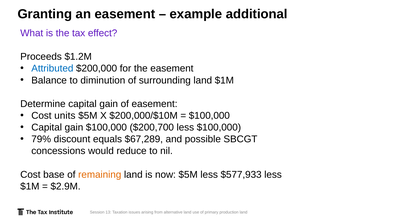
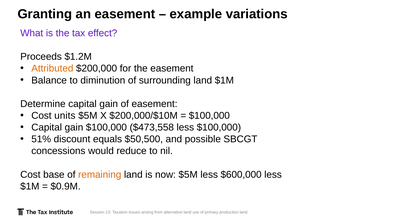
additional: additional -> variations (257, 14)
Attributed colour: blue -> orange (52, 69)
$200,700: $200,700 -> $473,558 (152, 127)
79%: 79% -> 51% (41, 139)
$67,289: $67,289 -> $50,500 (144, 139)
$577,933: $577,933 -> $600,000 (241, 175)
$2.9M: $2.9M -> $0.9M (66, 186)
